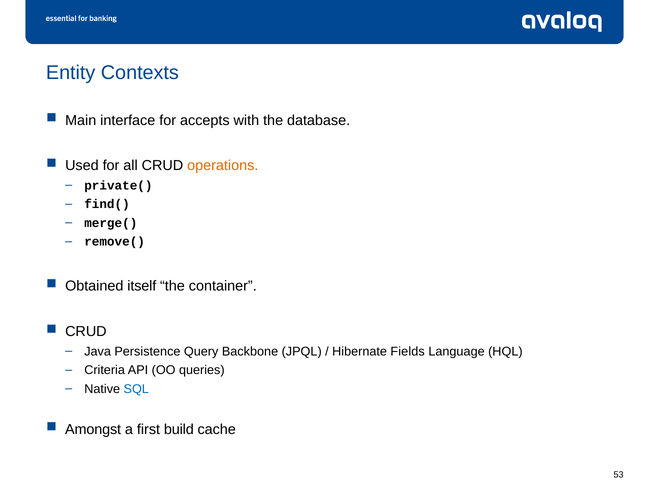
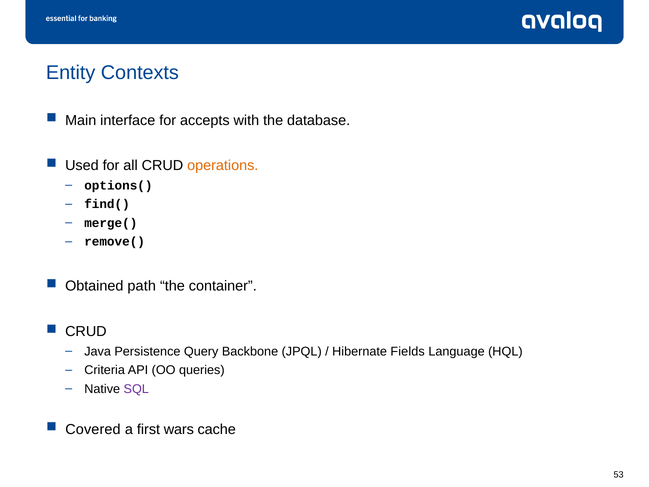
private(: private( -> options( (118, 185)
itself: itself -> path (142, 286)
SQL colour: blue -> purple (136, 389)
Amongst: Amongst -> Covered (93, 429)
build: build -> wars (179, 429)
